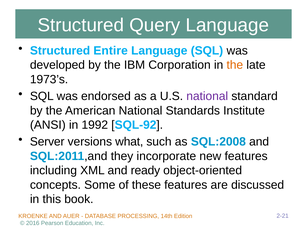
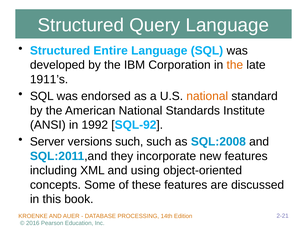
1973’s: 1973’s -> 1911’s (49, 79)
national colour: purple -> orange (207, 96)
versions what: what -> such (129, 141)
ready: ready -> using (145, 170)
